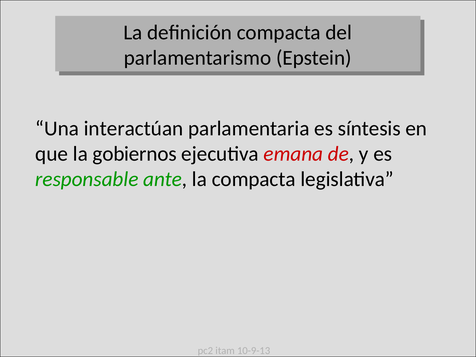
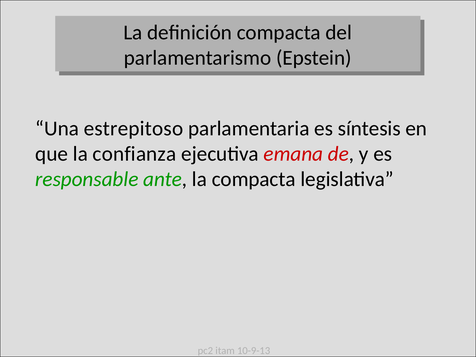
interactúan: interactúan -> estrepitoso (133, 128)
gobiernos: gobiernos -> confianza (134, 154)
